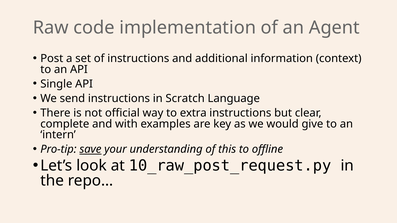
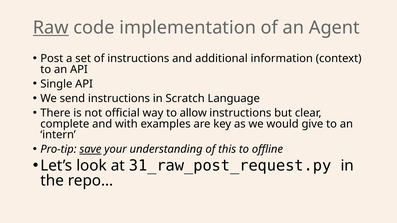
Raw underline: none -> present (51, 28)
extra: extra -> allow (193, 113)
10_raw_post_request.py: 10_raw_post_request.py -> 31_raw_post_request.py (230, 166)
